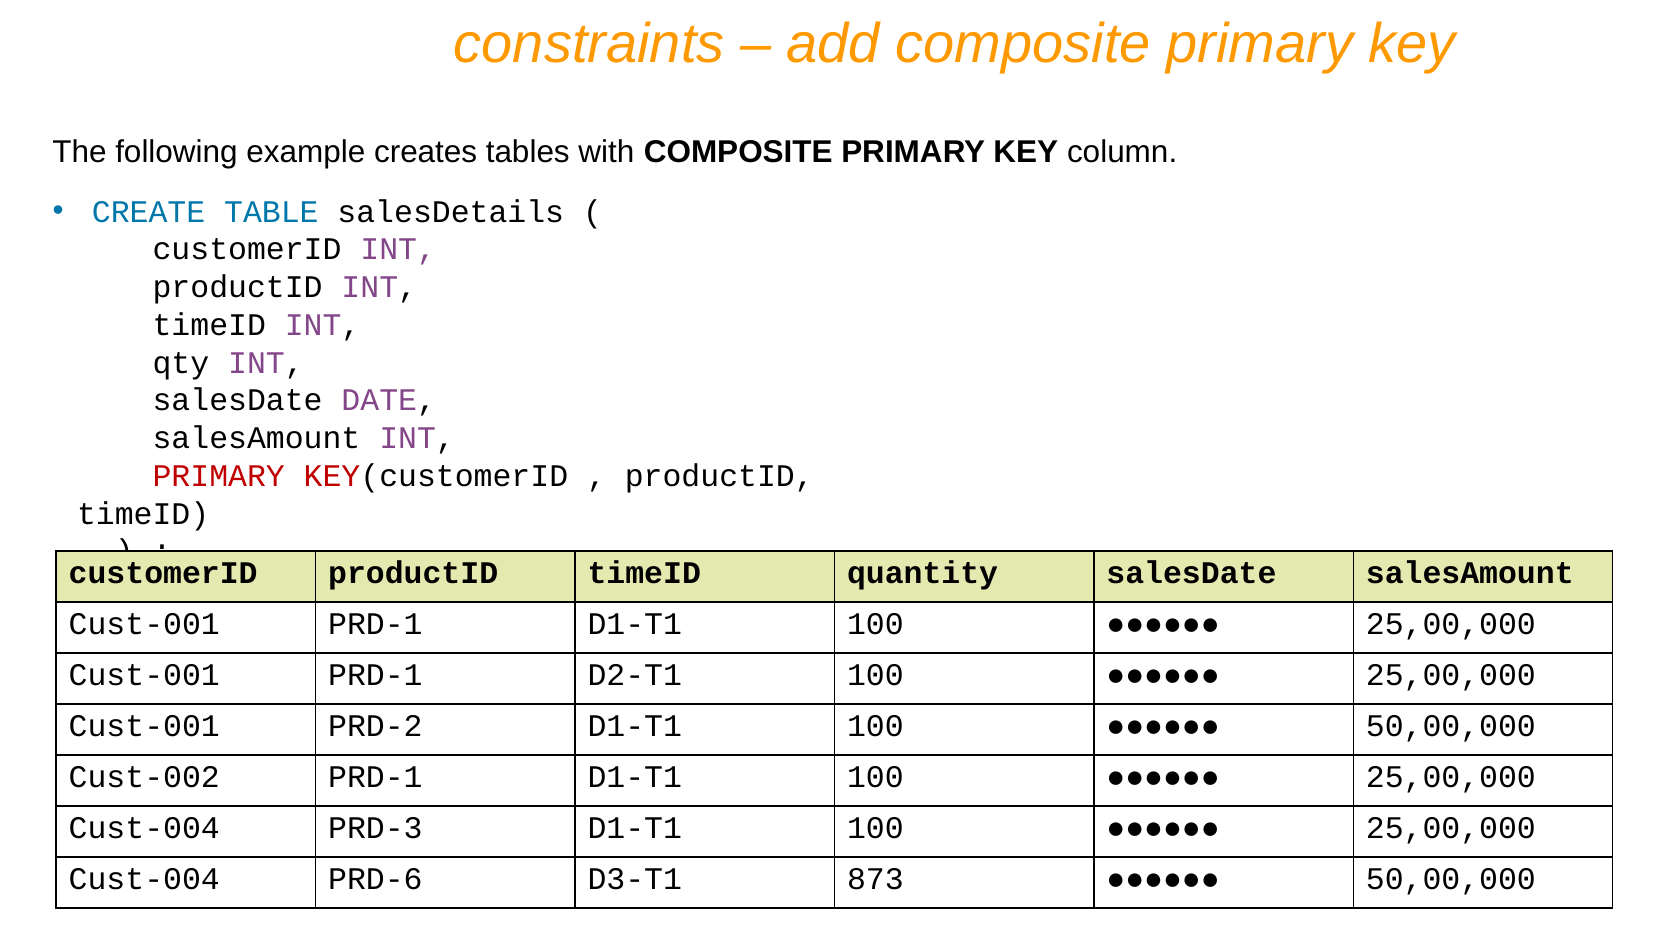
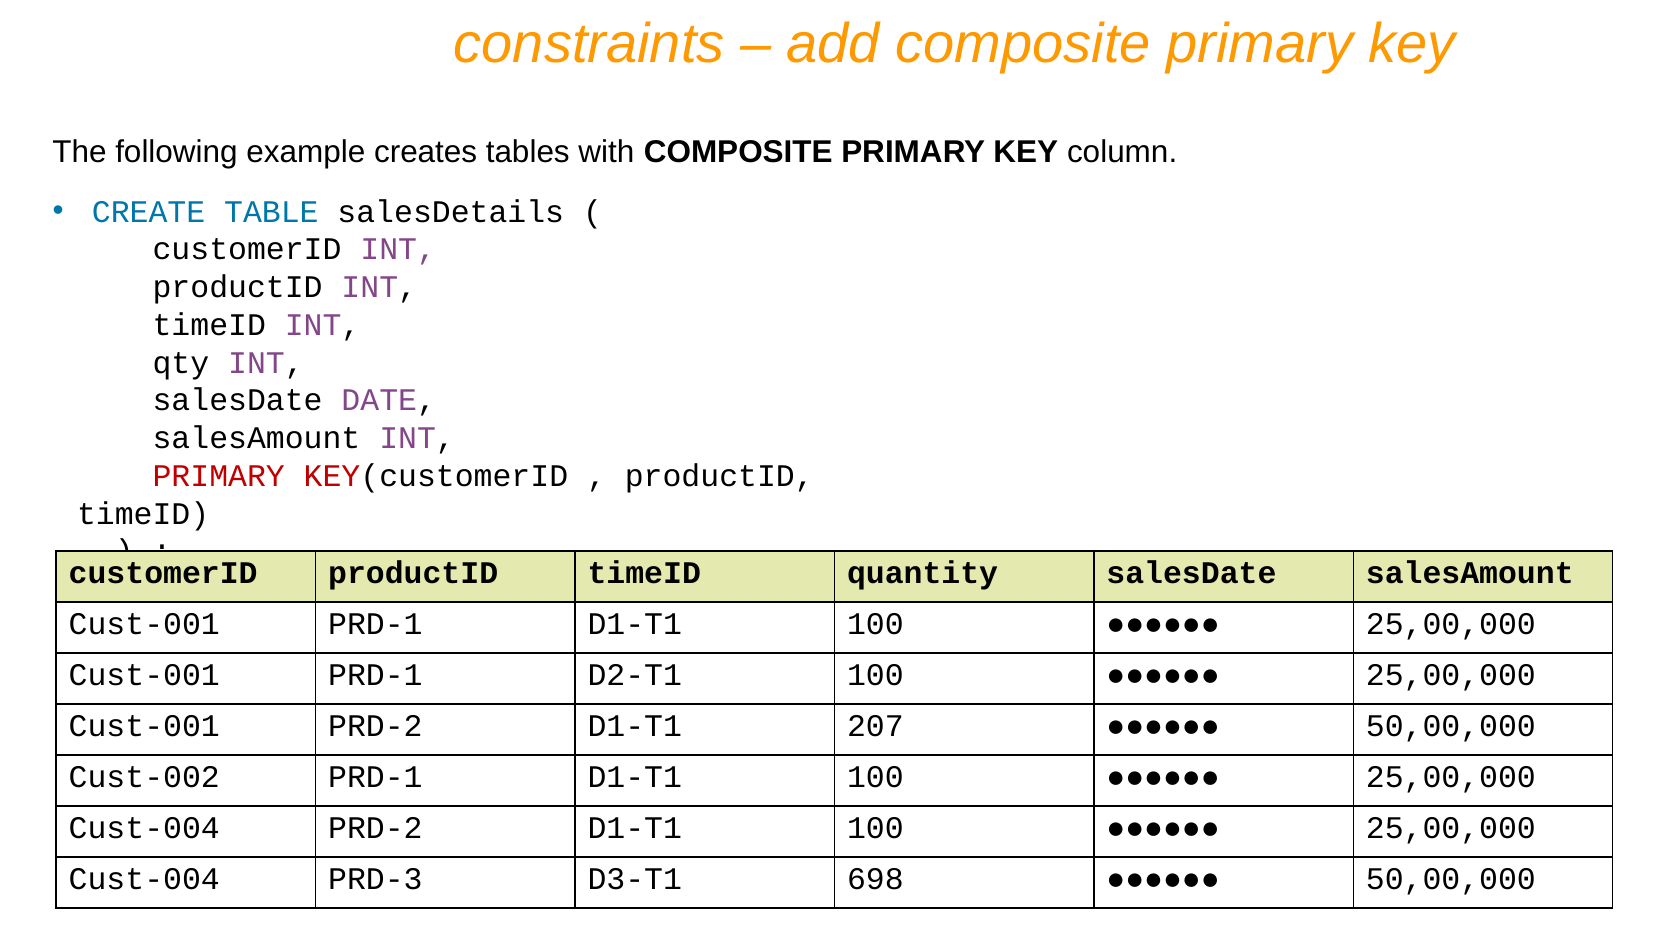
PRD-2 D1-T1 100: 100 -> 207 (875, 726)
Cust-004 PRD-3: PRD-3 -> PRD-2 (375, 828)
PRD-6: PRD-6 -> PRD-3 (375, 880)
873: 873 -> 698 (875, 880)
